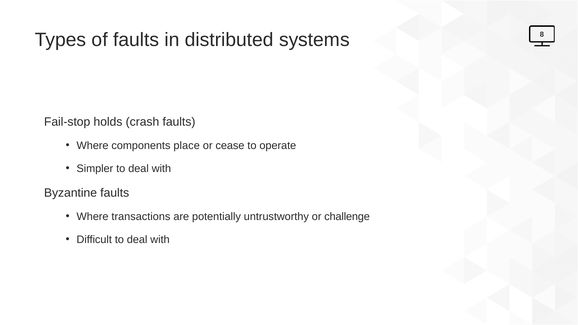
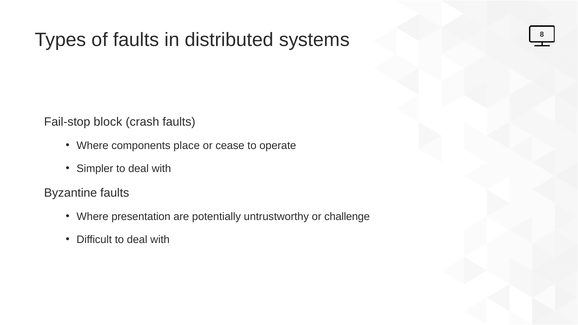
holds: holds -> block (108, 122)
transactions: transactions -> presentation (141, 217)
